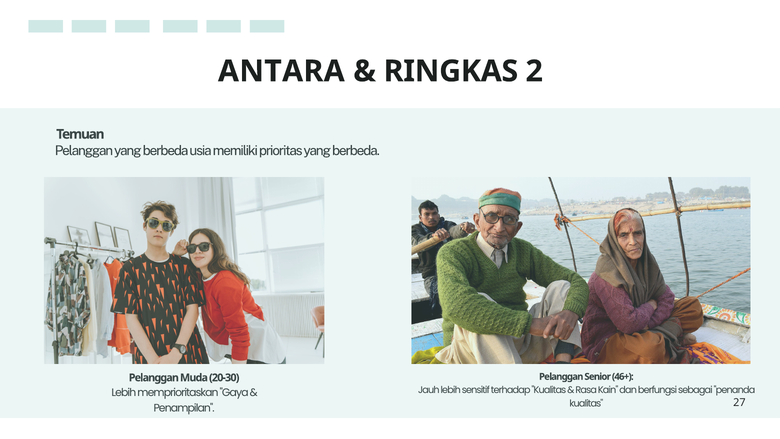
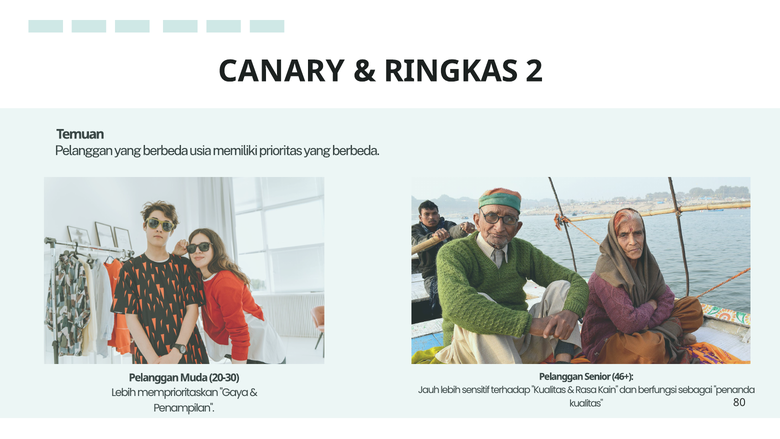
ANTARA: ANTARA -> CANARY (281, 71)
27: 27 -> 80 (739, 402)
